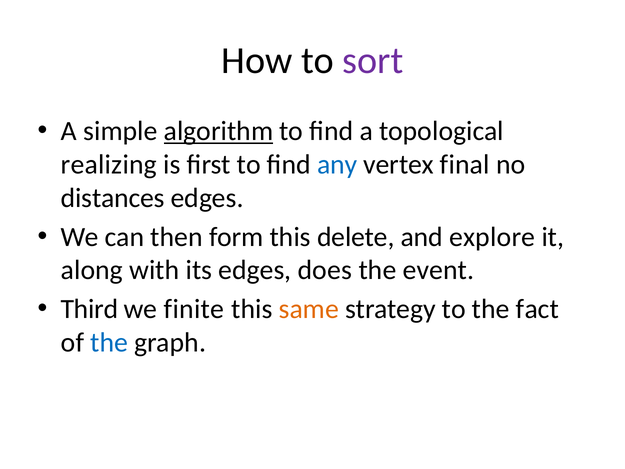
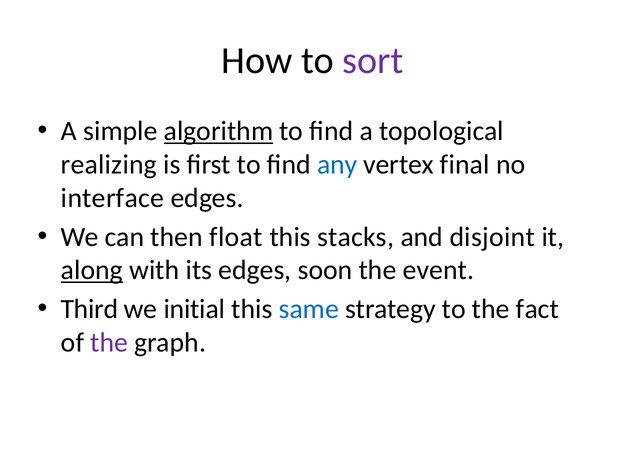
distances: distances -> interface (112, 198)
form: form -> float (236, 237)
delete: delete -> stacks (356, 237)
explore: explore -> disjoint (492, 237)
along underline: none -> present (92, 270)
does: does -> soon (325, 270)
finite: finite -> initial (194, 309)
same colour: orange -> blue (309, 309)
the colour: blue -> purple (109, 342)
